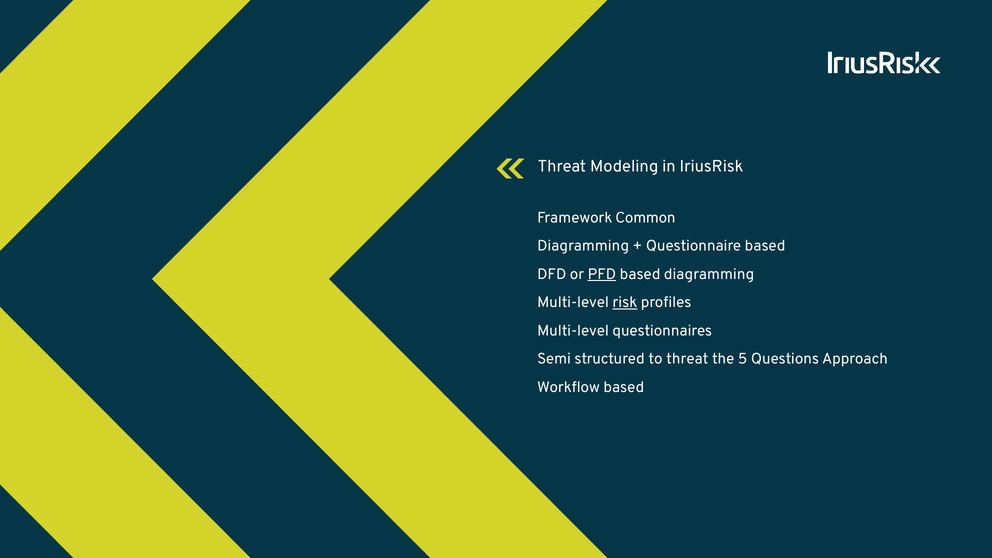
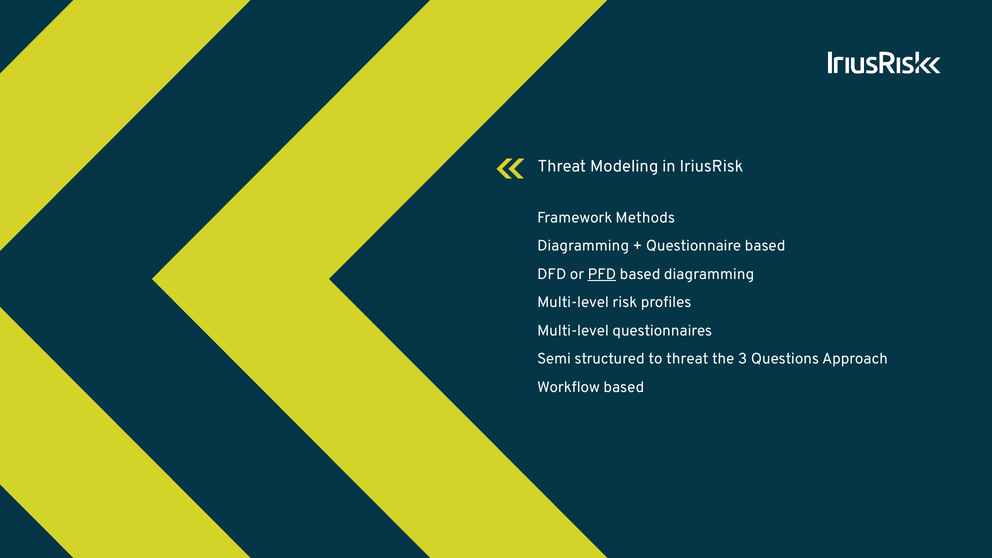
Common: Common -> Methods (645, 218)
risk underline: present -> none (625, 302)
5: 5 -> 3 (743, 359)
